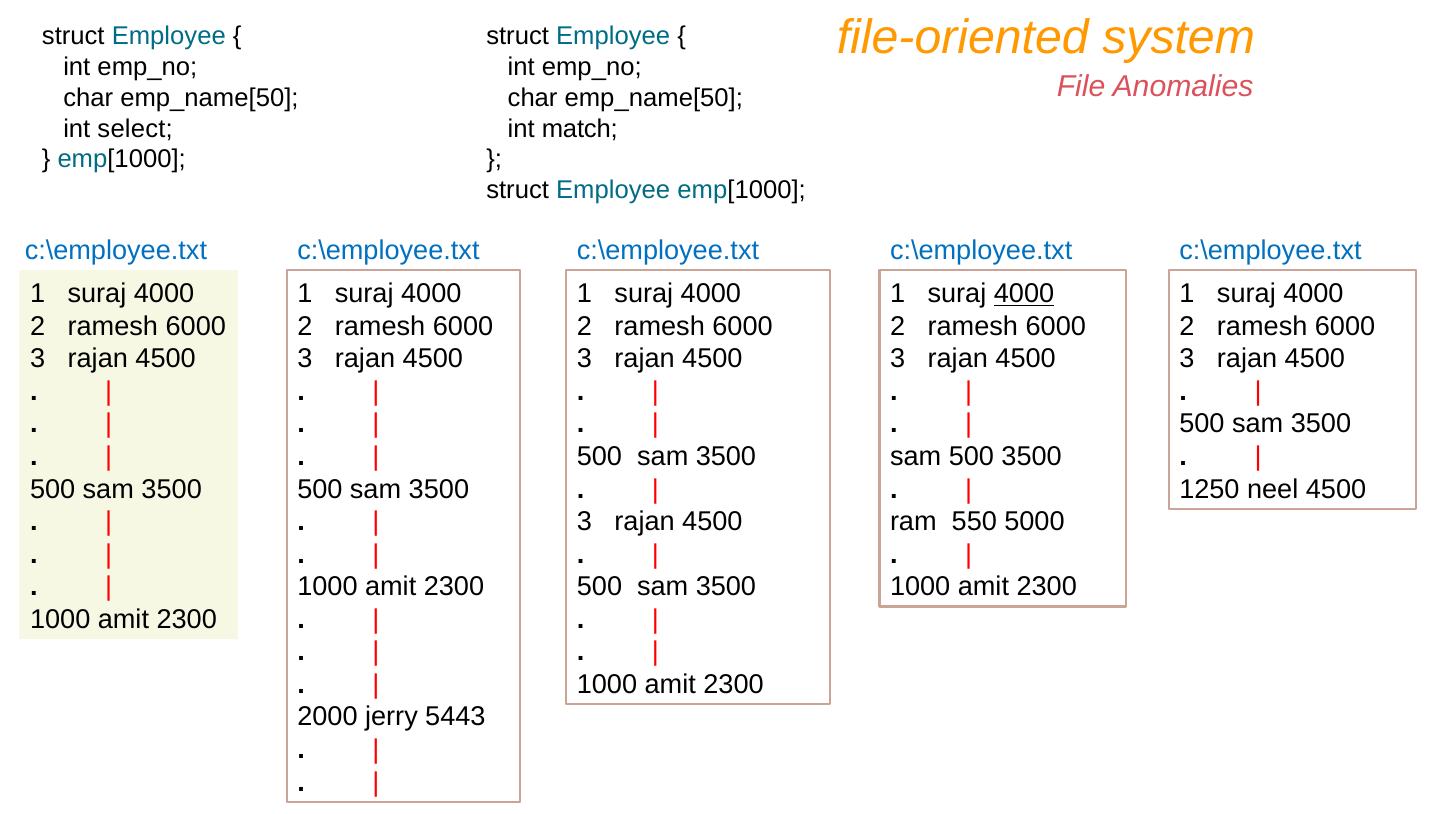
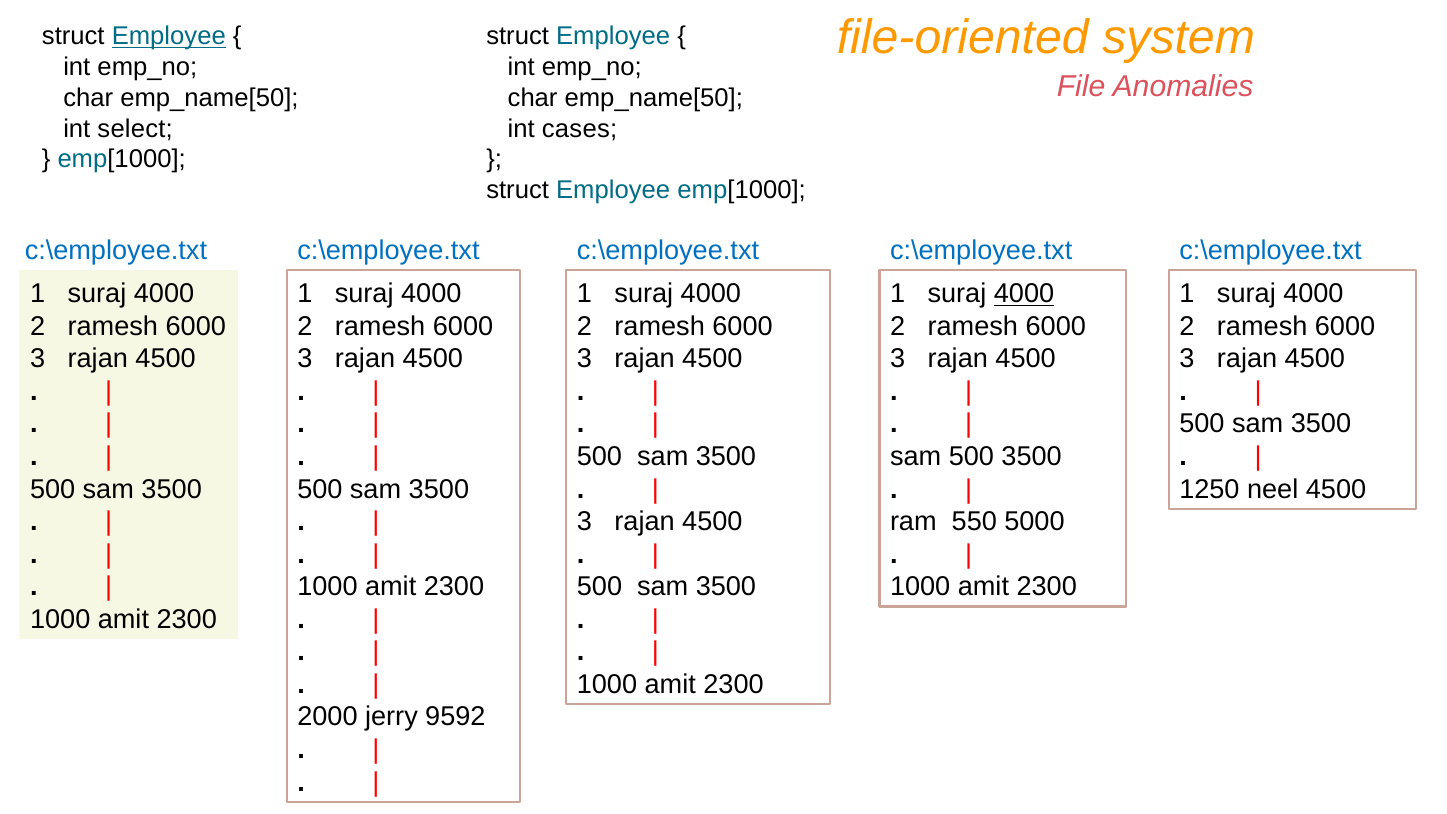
Employee underline: none -> present (169, 36)
match: match -> cases (580, 129)
5443: 5443 -> 9592 (455, 717)
